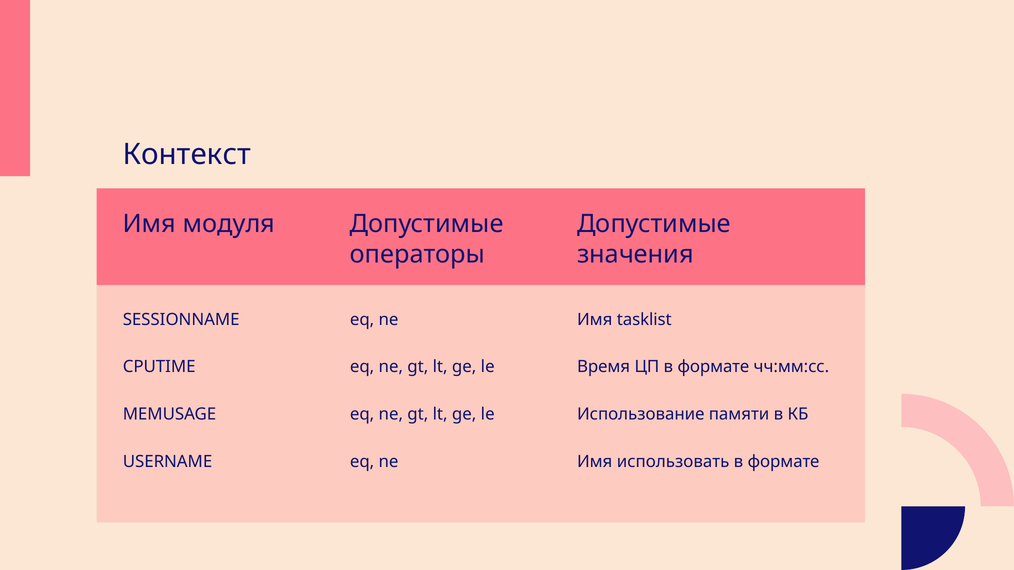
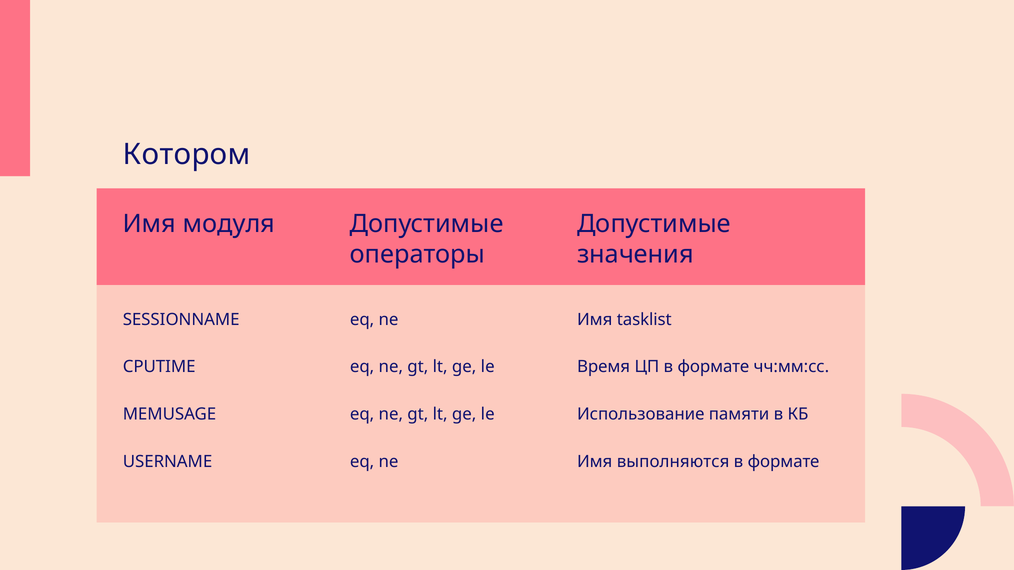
Контекст: Контекст -> Котором (187, 155)
использовать: использовать -> выполняются (673, 462)
